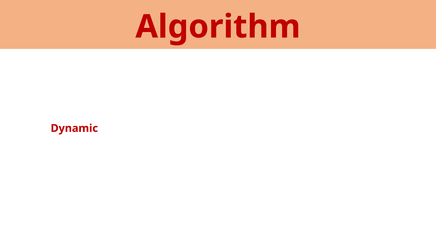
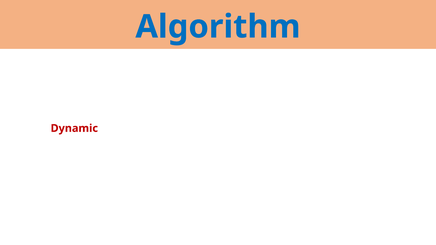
Algorithm colour: red -> blue (218, 27)
